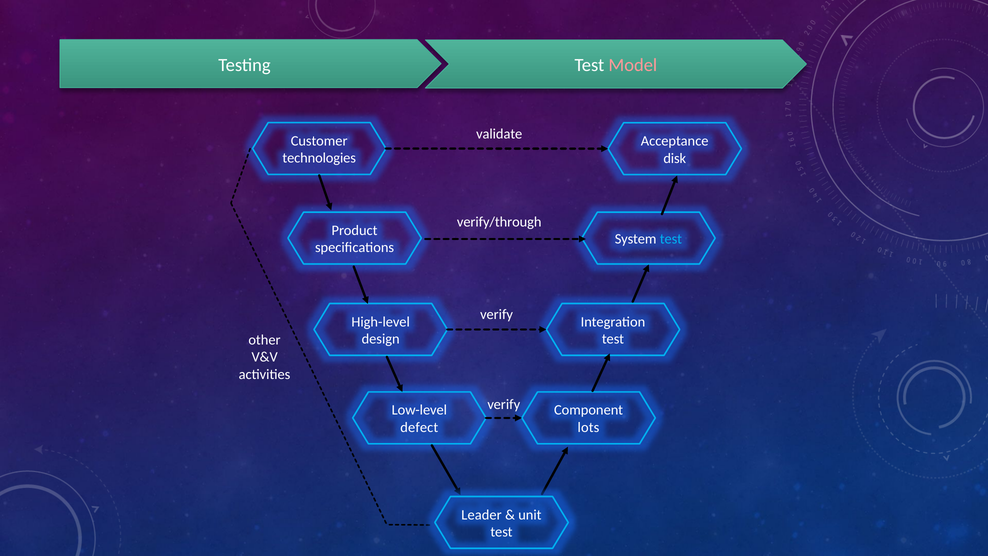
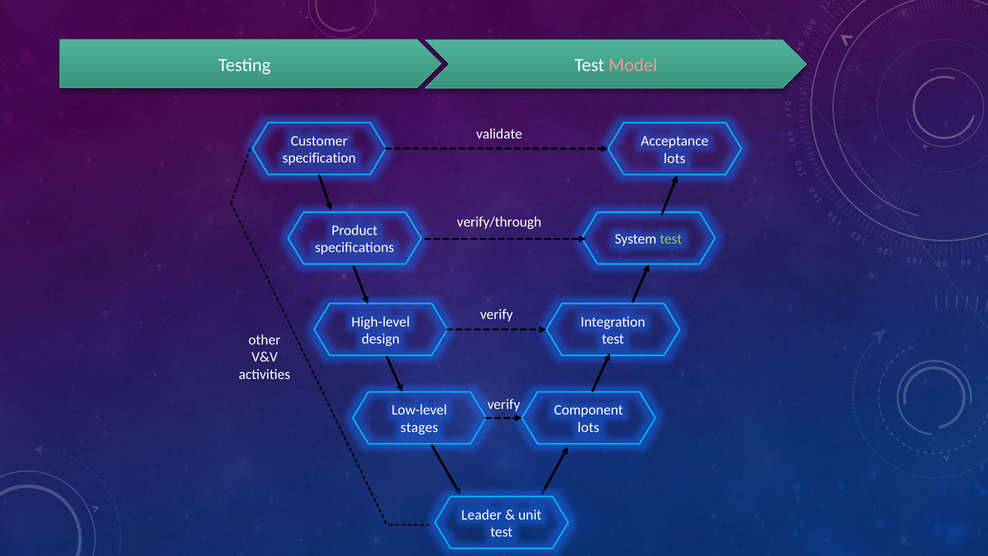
technologies: technologies -> specification (319, 158)
disk: disk -> lots (675, 158)
test colour: light blue -> light green (671, 239)
defect: defect -> stages (419, 427)
